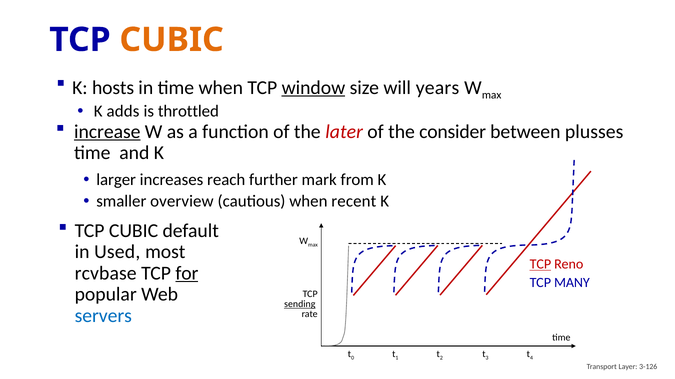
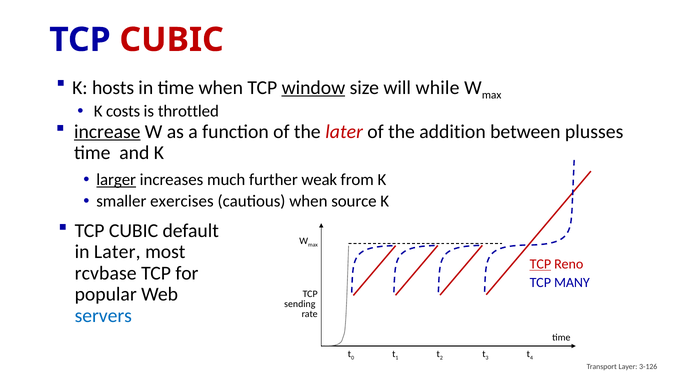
CUBIC colour: orange -> red (172, 40)
years: years -> while (437, 88)
adds: adds -> costs (123, 112)
consider: consider -> addition (452, 132)
larger underline: none -> present (116, 180)
reach: reach -> much (226, 180)
mark: mark -> weak (319, 180)
overview: overview -> exercises (182, 202)
recent: recent -> source (354, 202)
in Used: Used -> Later (117, 252)
for underline: present -> none (187, 274)
sending underline: present -> none (300, 304)
